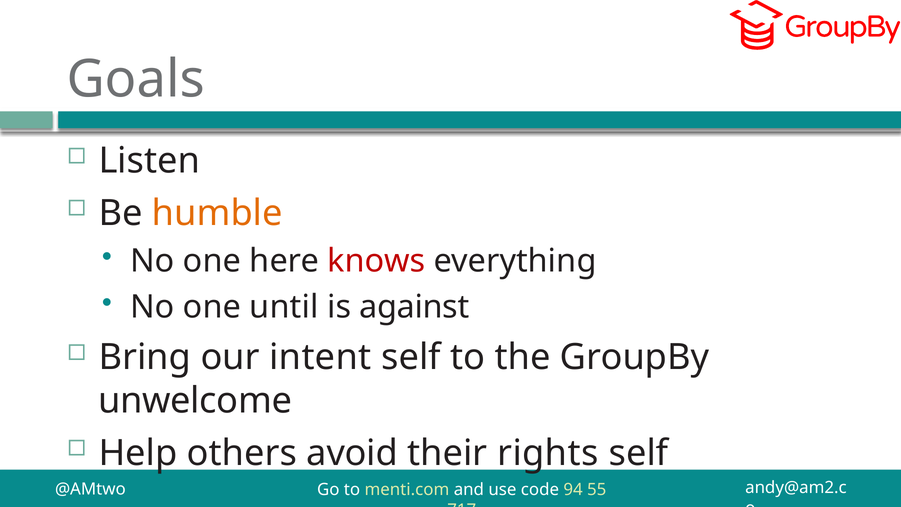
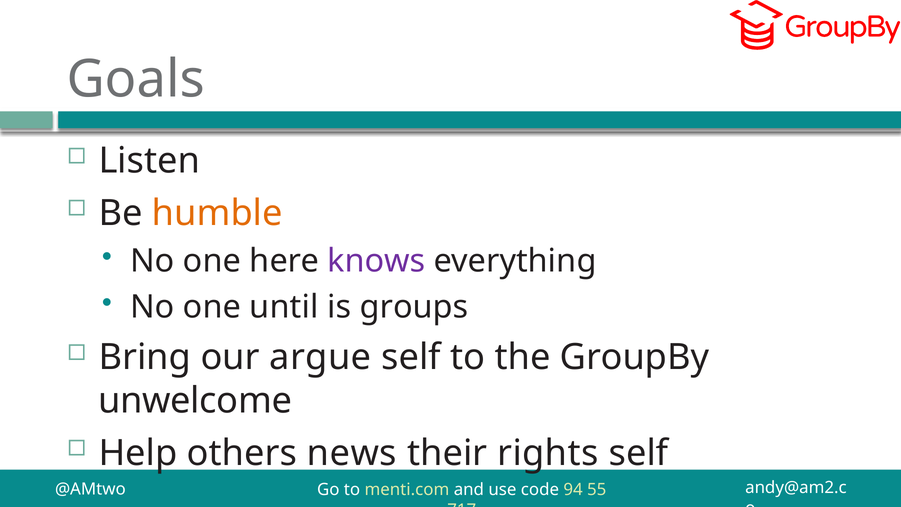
knows colour: red -> purple (376, 261)
against: against -> groups (414, 307)
intent: intent -> argue (320, 357)
avoid: avoid -> news (352, 453)
